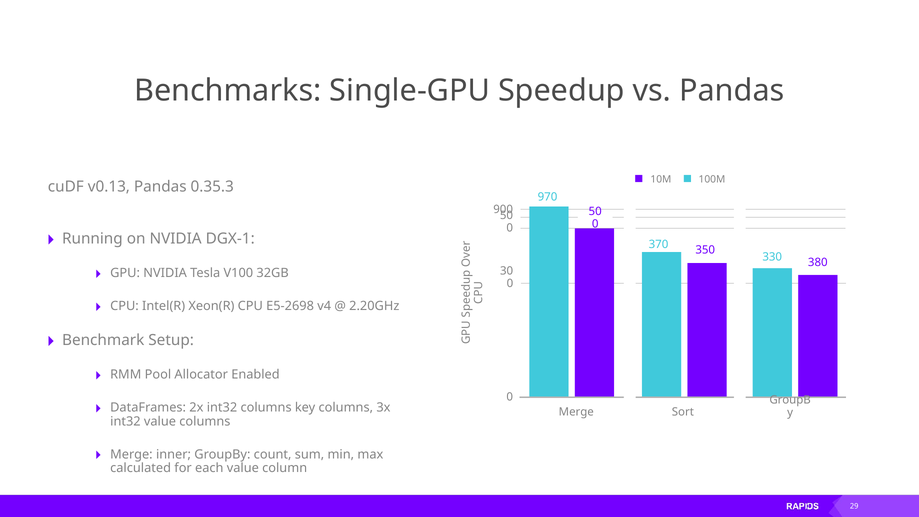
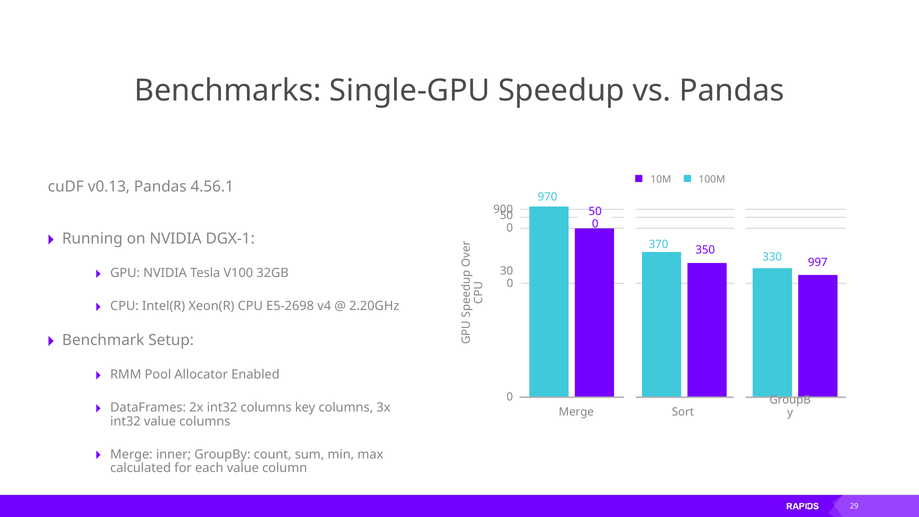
0.35.3: 0.35.3 -> 4.56.1 (212, 187)
380: 380 -> 997 (818, 262)
